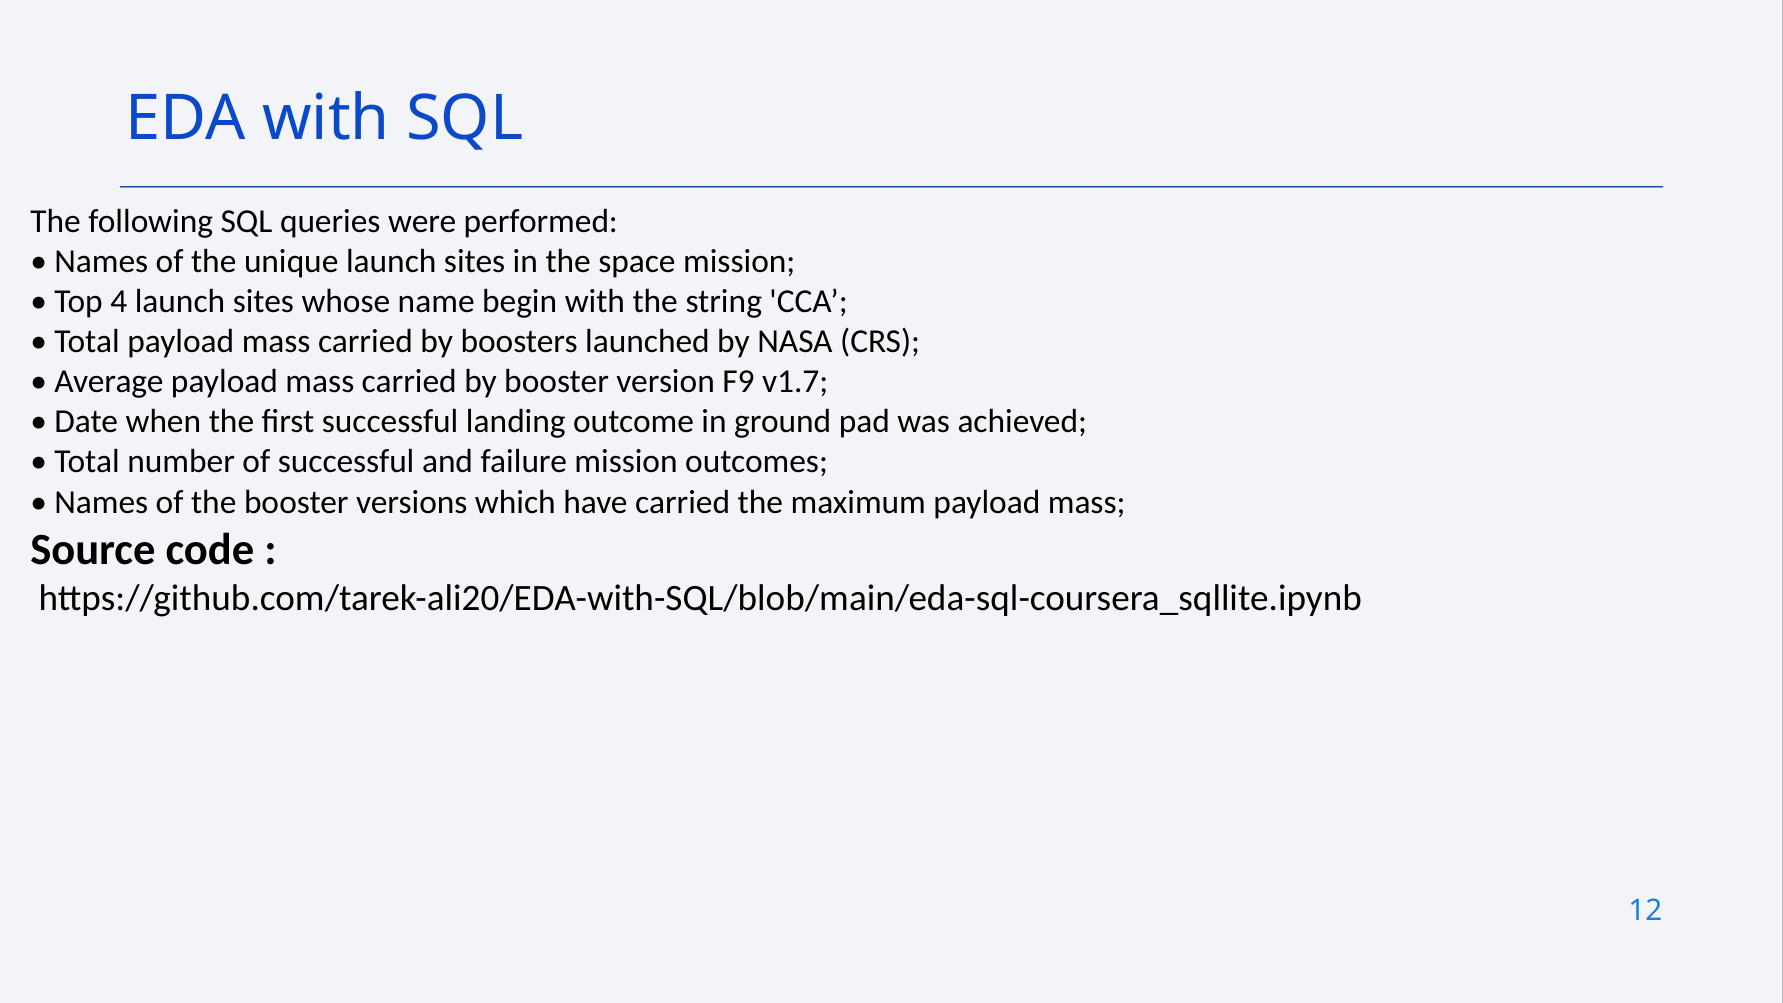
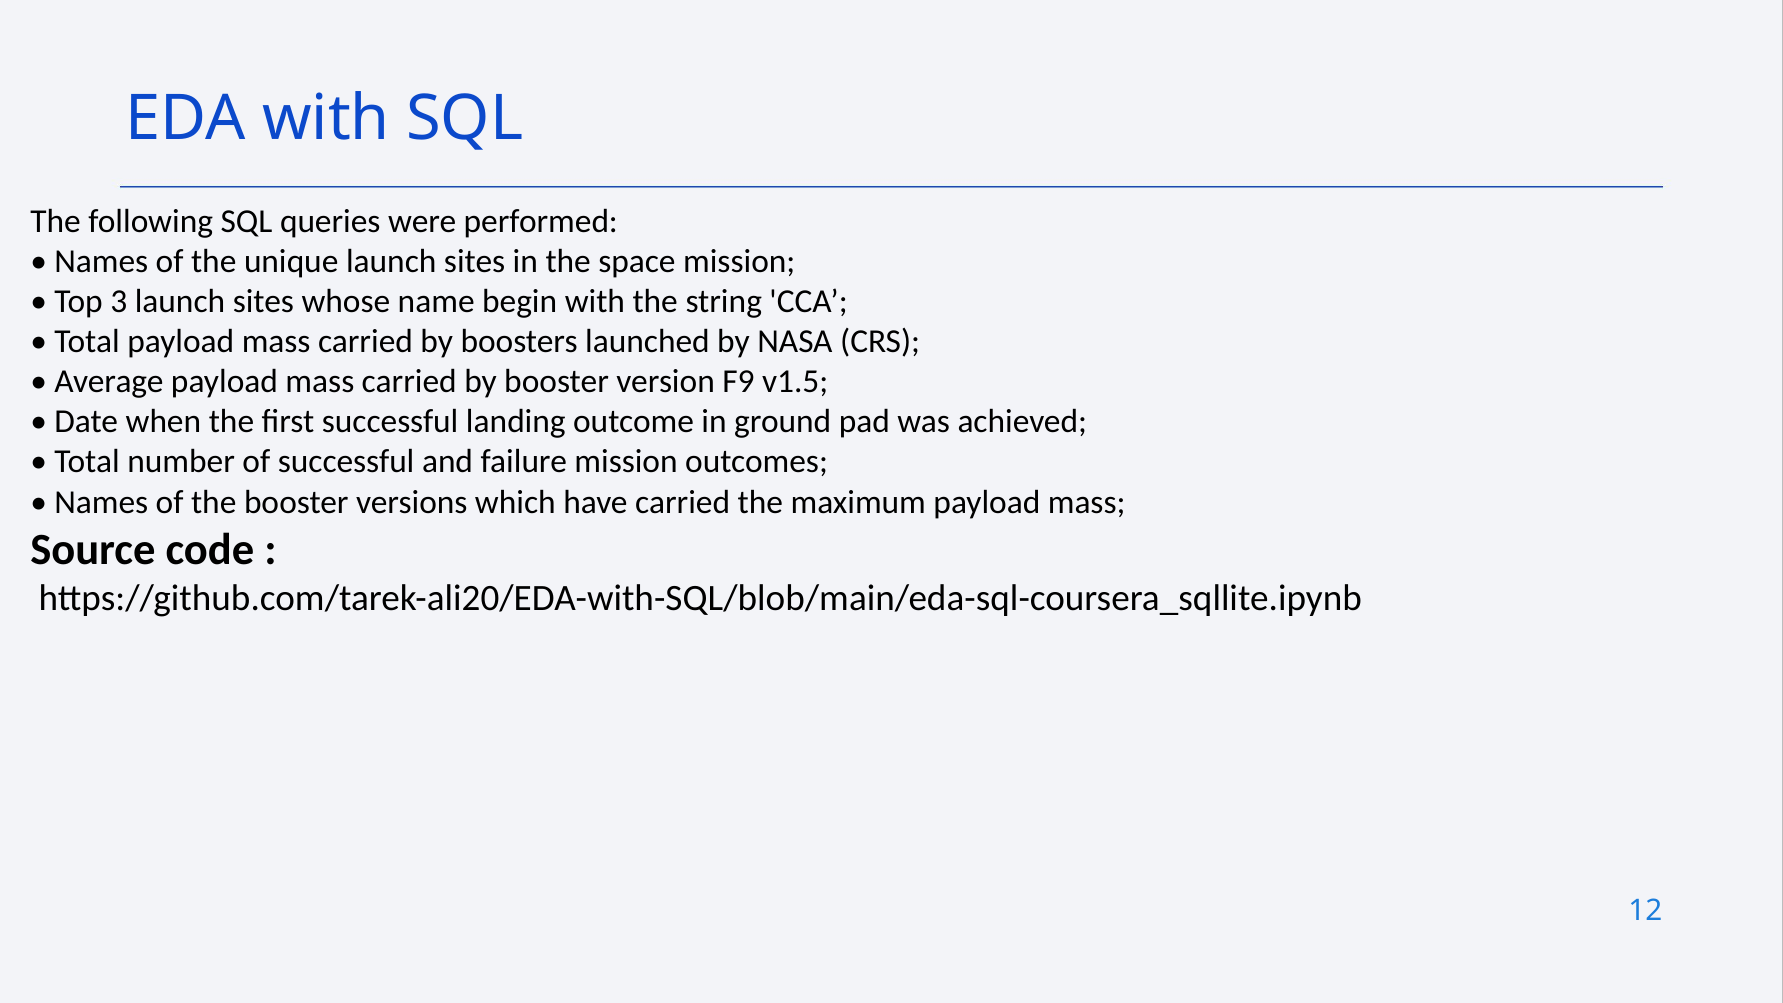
4: 4 -> 3 (119, 301)
v1.7: v1.7 -> v1.5 (795, 382)
